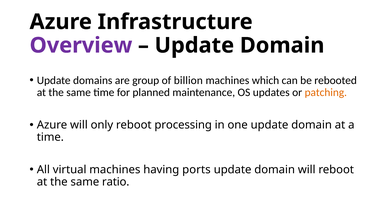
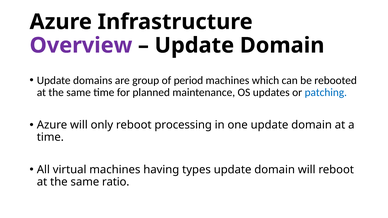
billion: billion -> period (188, 80)
patching colour: orange -> blue (326, 93)
ports: ports -> types (196, 170)
